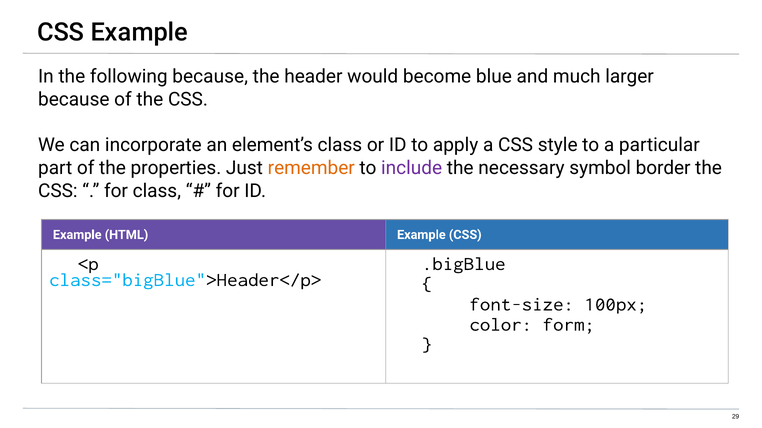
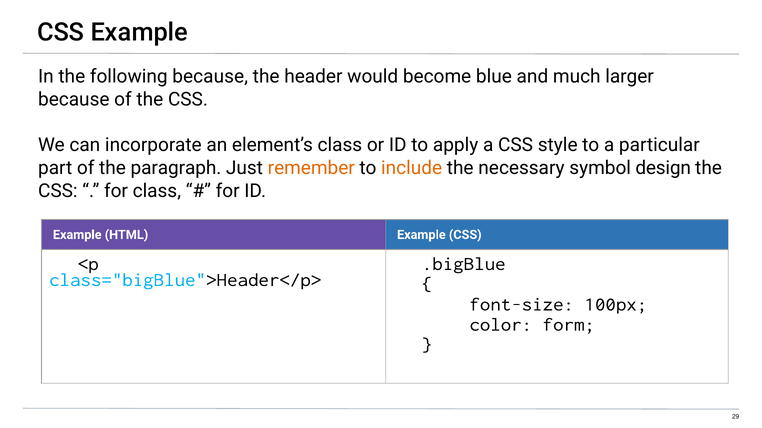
properties: properties -> paragraph (176, 168)
include colour: purple -> orange (412, 168)
border: border -> design (663, 168)
